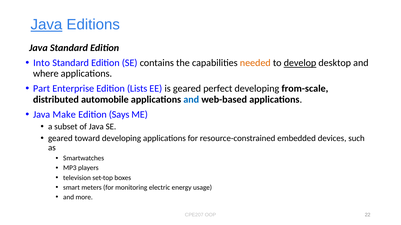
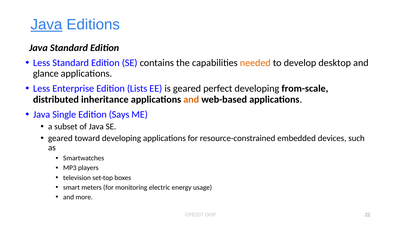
Into: Into -> Less (42, 63)
develop underline: present -> none (300, 63)
where: where -> glance (46, 74)
Part: Part -> Less (42, 89)
automobile: automobile -> inheritance (105, 100)
and colour: blue -> orange (191, 100)
Make: Make -> Single (64, 115)
